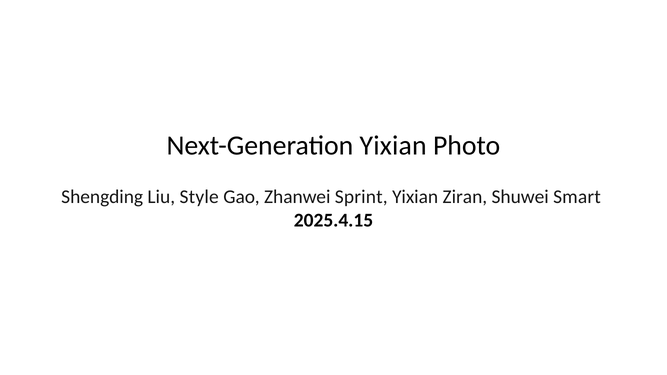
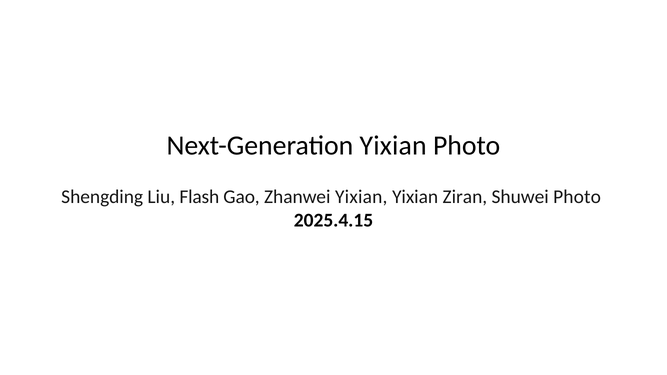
Style: Style -> Flash (199, 197)
Zhanwei Sprint: Sprint -> Yixian (361, 197)
Shuwei Smart: Smart -> Photo (577, 197)
